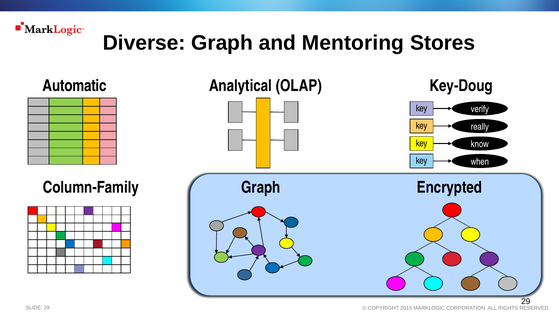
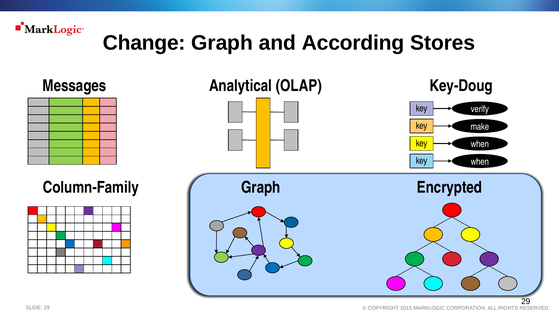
Diverse: Diverse -> Change (144, 43)
Mentoring: Mentoring -> According (353, 43)
Automatic: Automatic -> Messages (75, 86)
really: really -> make (480, 126)
know: know -> when (480, 144)
